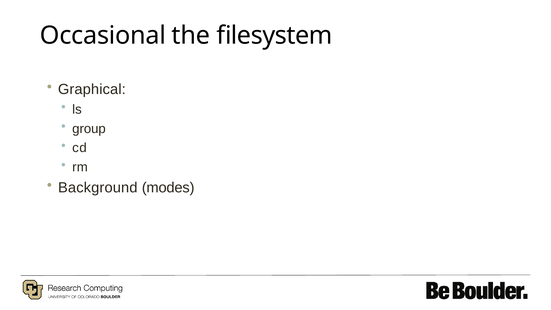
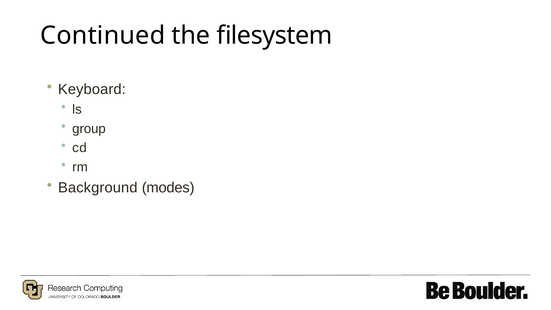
Occasional: Occasional -> Continued (103, 36)
Graphical: Graphical -> Keyboard (92, 89)
